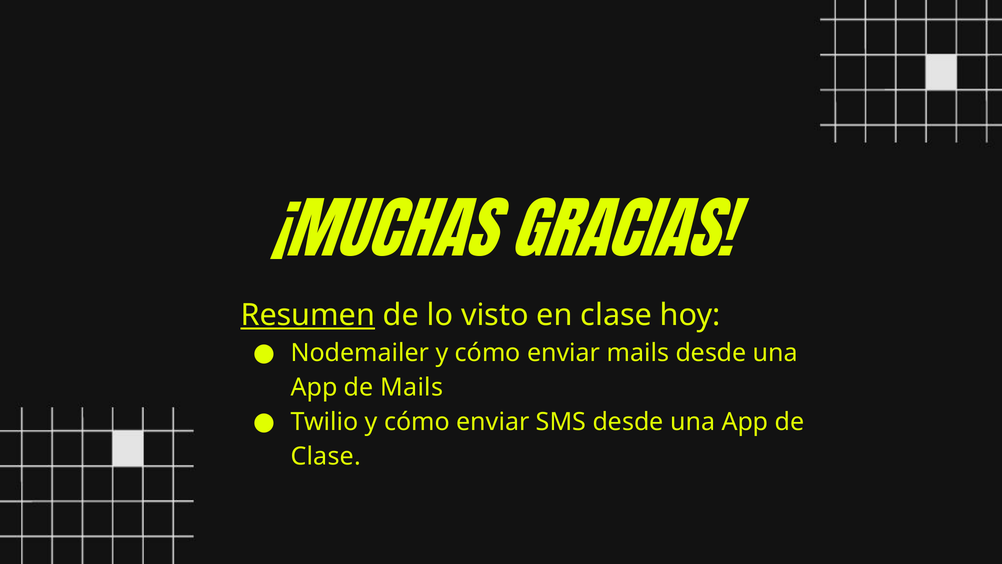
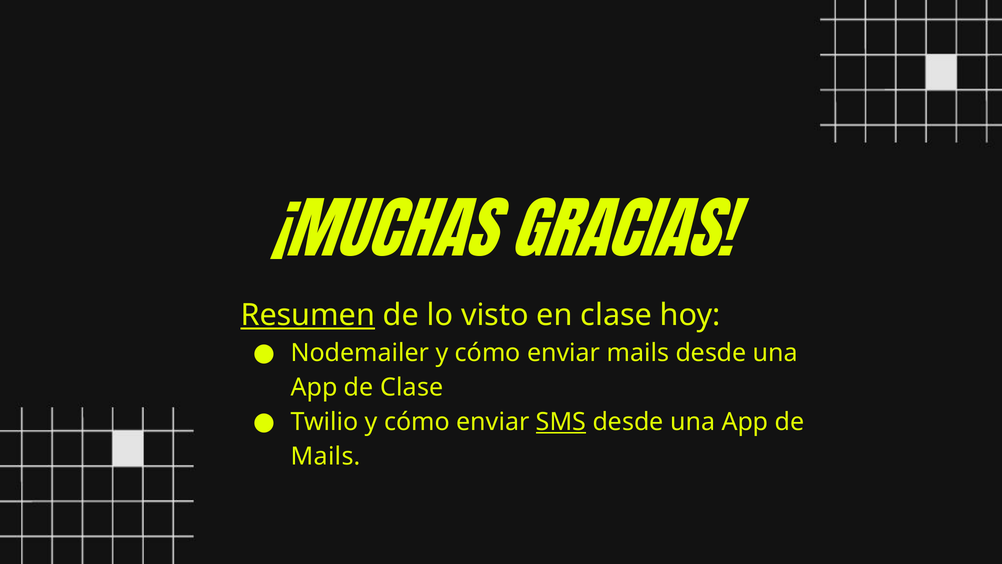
de Mails: Mails -> Clase (412, 387)
SMS underline: none -> present (561, 422)
Clase: Clase -> Mails (326, 456)
